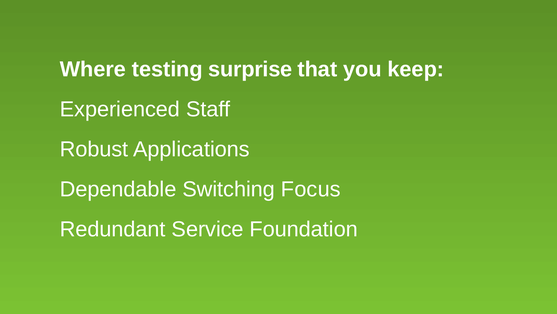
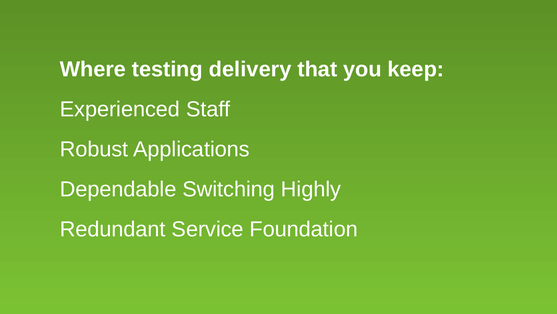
surprise: surprise -> delivery (250, 69)
Focus: Focus -> Highly (311, 189)
